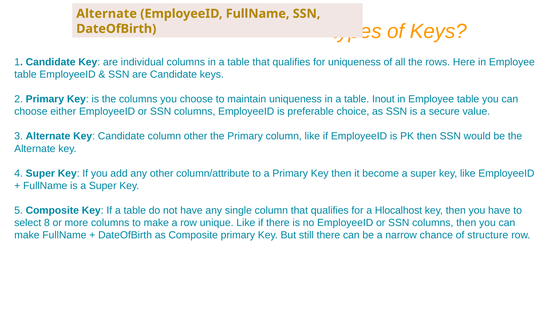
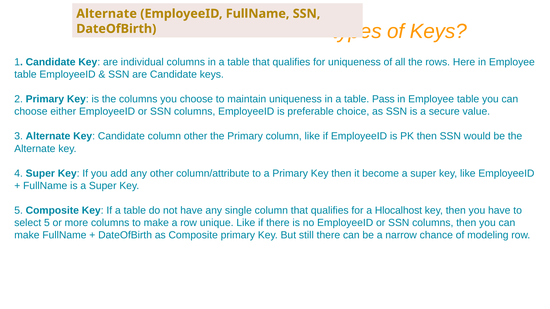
Inout: Inout -> Pass (383, 99)
select 8: 8 -> 5 (47, 223)
structure: structure -> modeling (488, 235)
